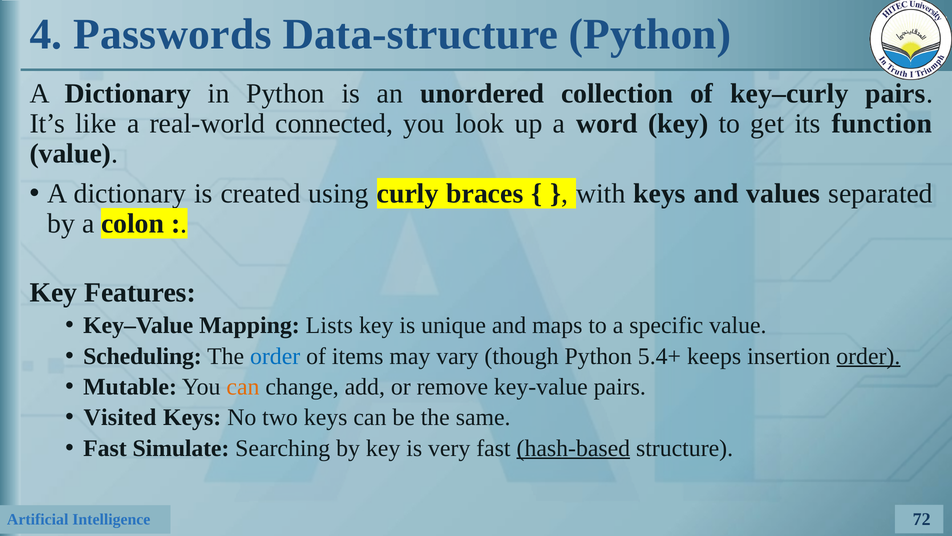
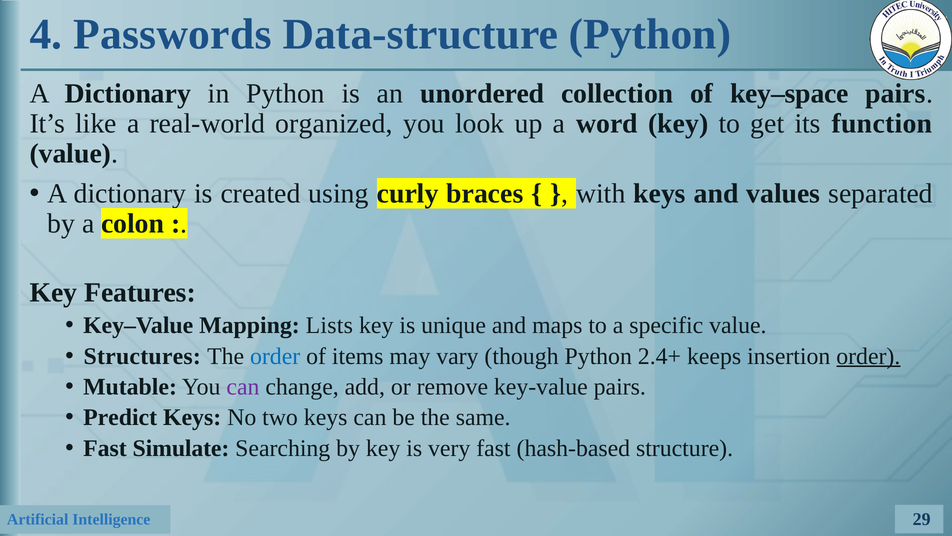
key–curly: key–curly -> key–space (789, 93)
connected: connected -> organized (334, 123)
Scheduling: Scheduling -> Structures (142, 356)
5.4+: 5.4+ -> 2.4+ (659, 356)
can colour: orange -> purple (243, 386)
Visited: Visited -> Predict (120, 417)
hash-based underline: present -> none (573, 448)
72: 72 -> 29 (922, 519)
